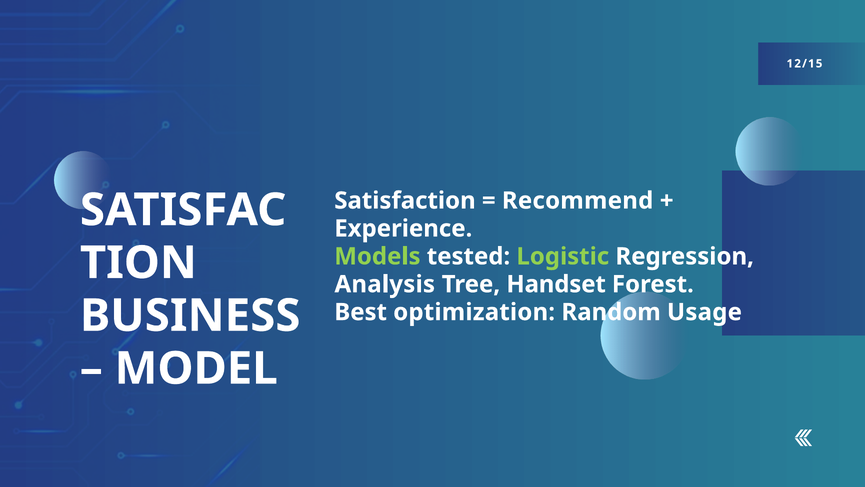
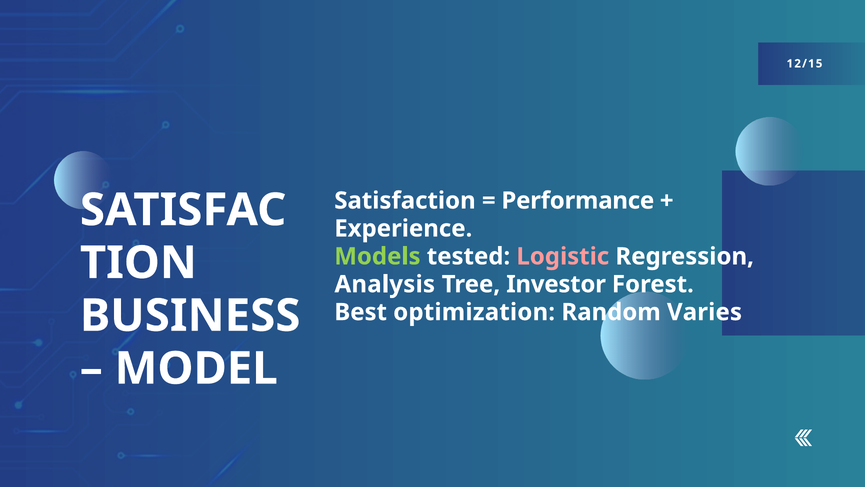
Recommend: Recommend -> Performance (578, 201)
Logistic colour: light green -> pink (563, 256)
Handset: Handset -> Investor (556, 284)
Usage: Usage -> Varies (704, 312)
